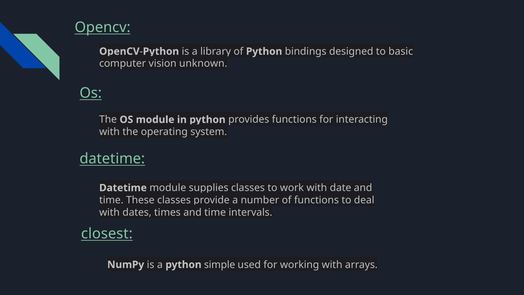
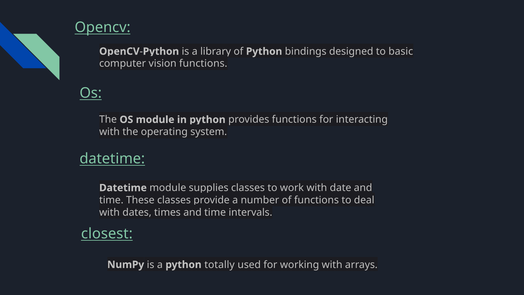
vision unknown: unknown -> functions (203, 64)
simple: simple -> totally (220, 264)
